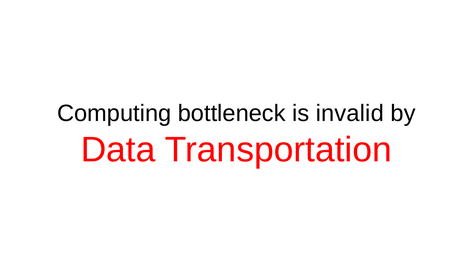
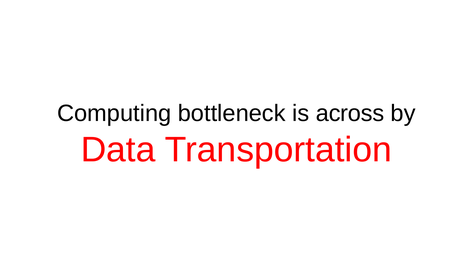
invalid: invalid -> across (350, 113)
